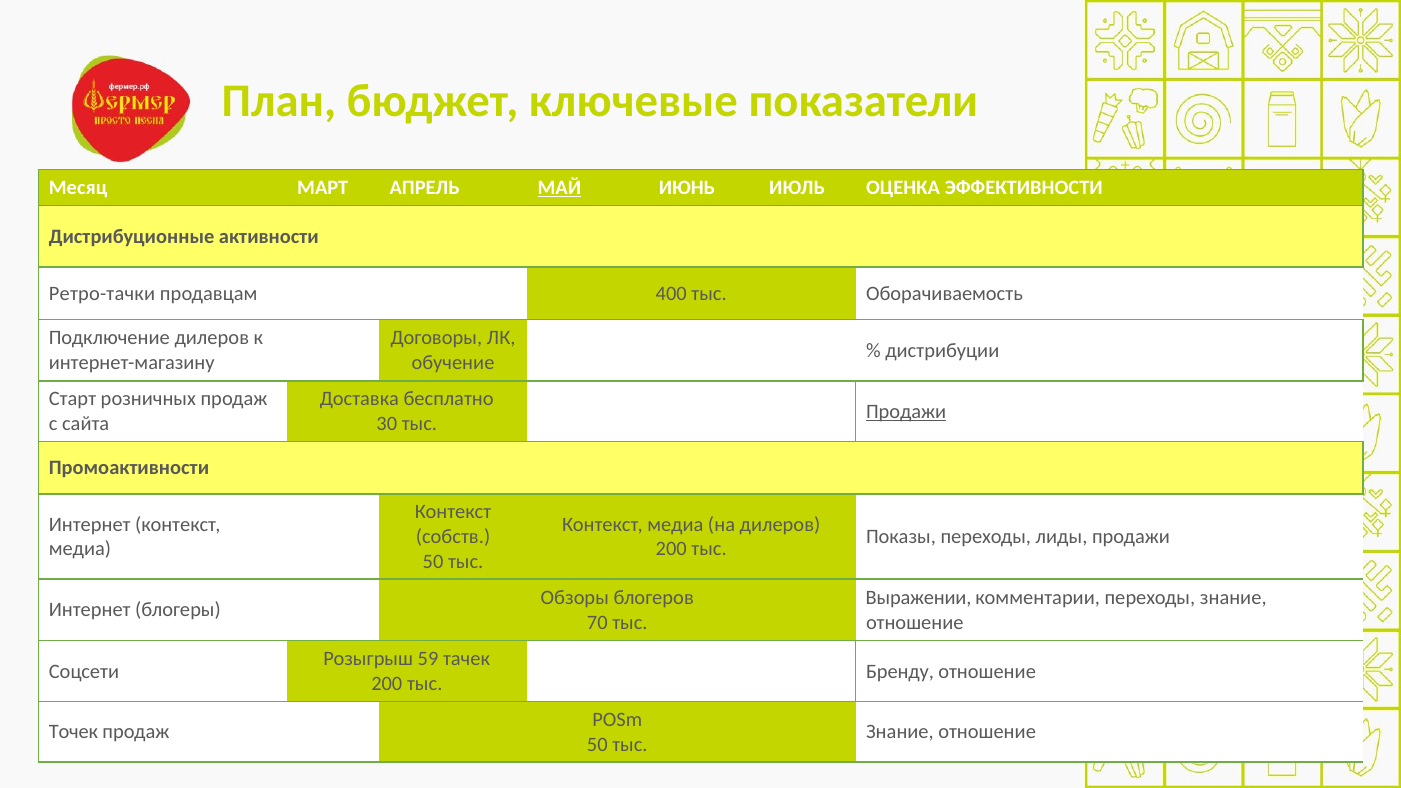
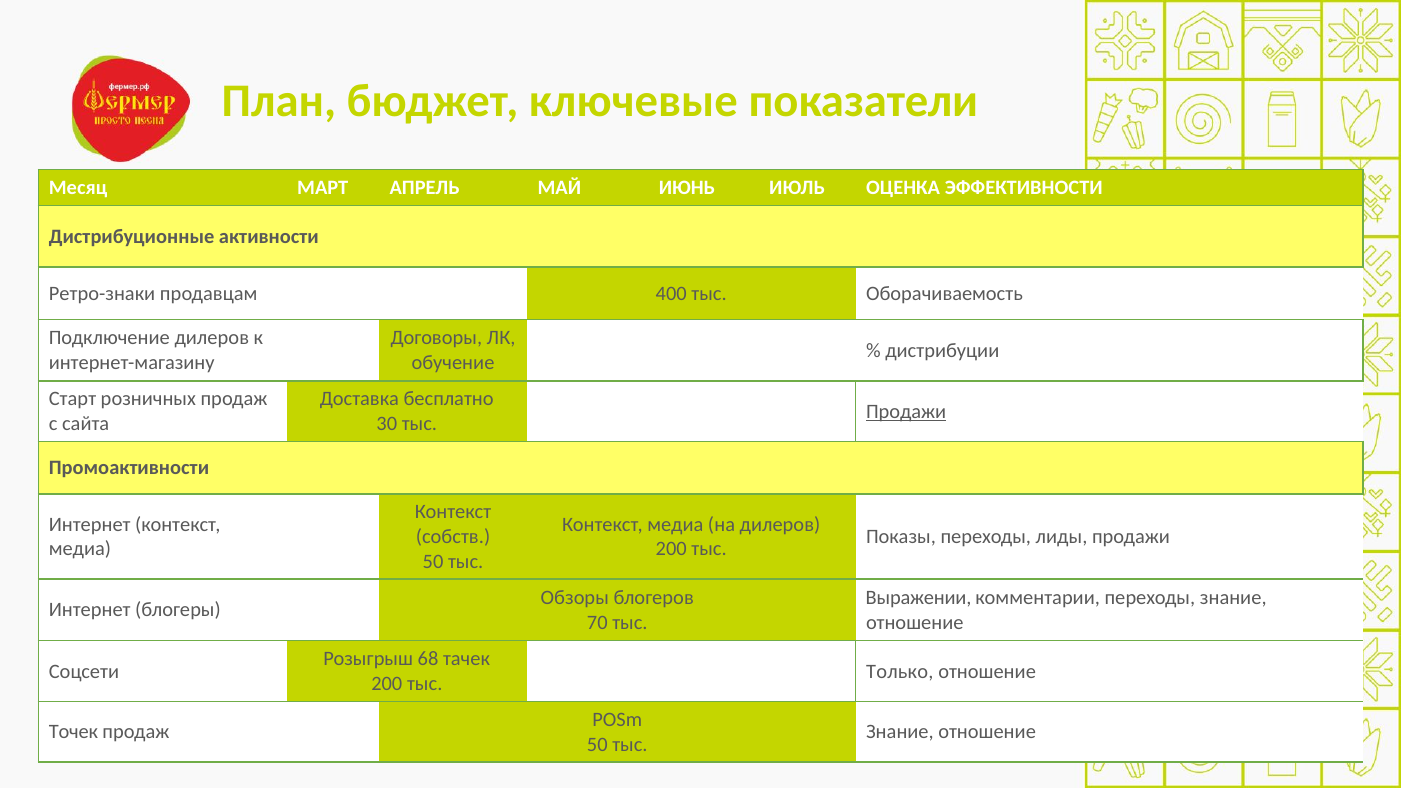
МАЙ underline: present -> none (559, 188)
Ретро-тачки: Ретро-тачки -> Ретро-знаки (102, 294)
59: 59 -> 68 (428, 659)
Бренду: Бренду -> Только (900, 671)
